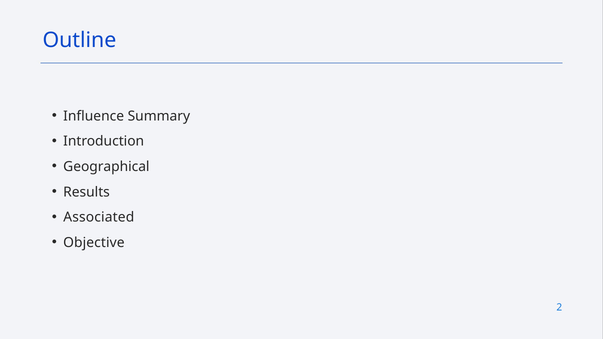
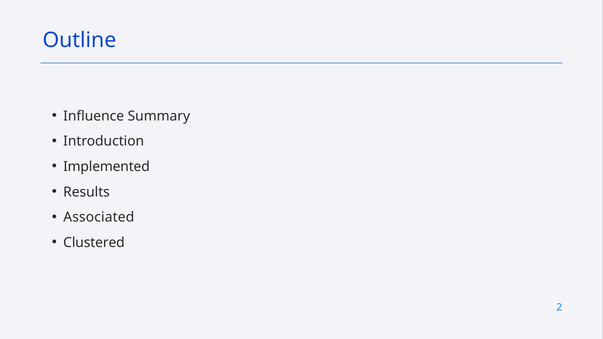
Geographical: Geographical -> Implemented (106, 167)
Objective: Objective -> Clustered (94, 243)
